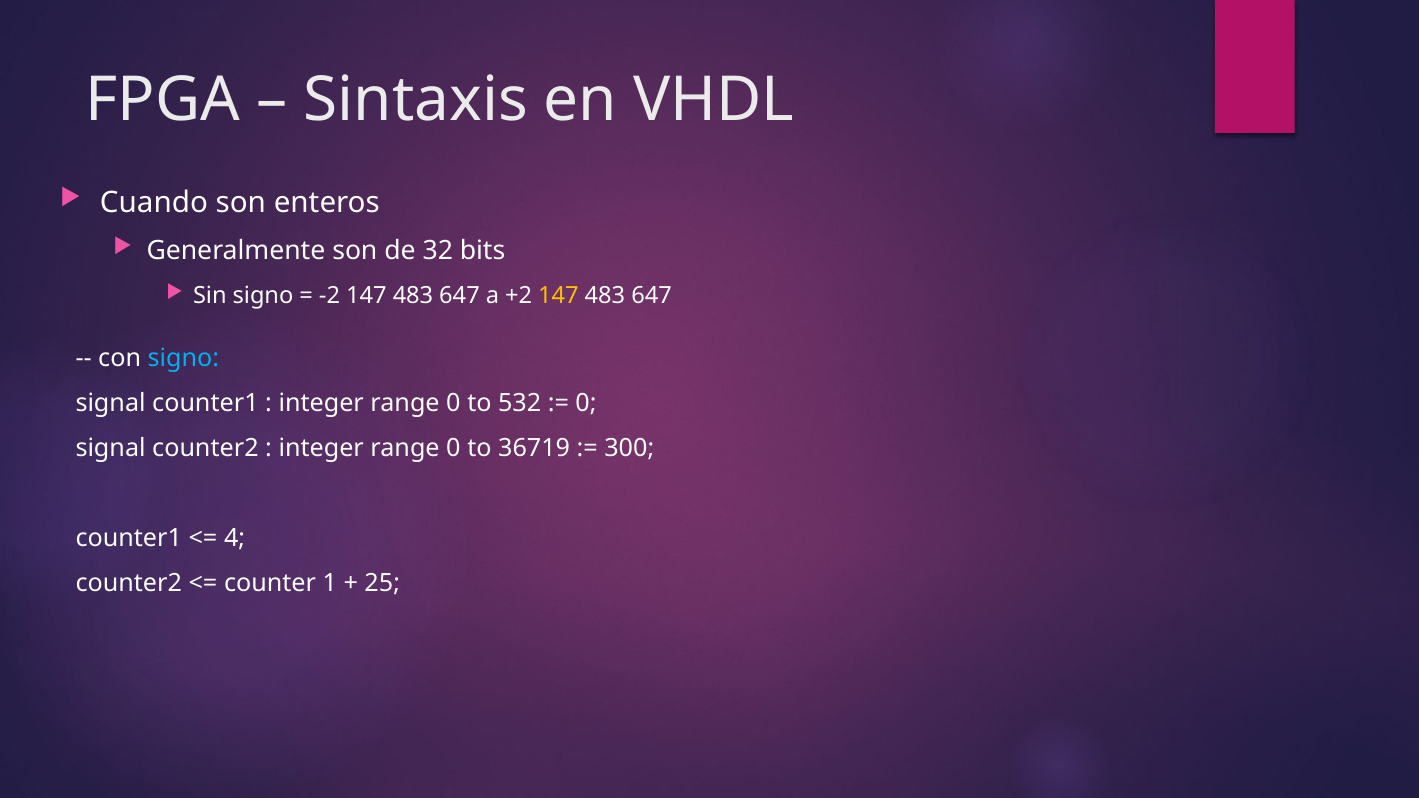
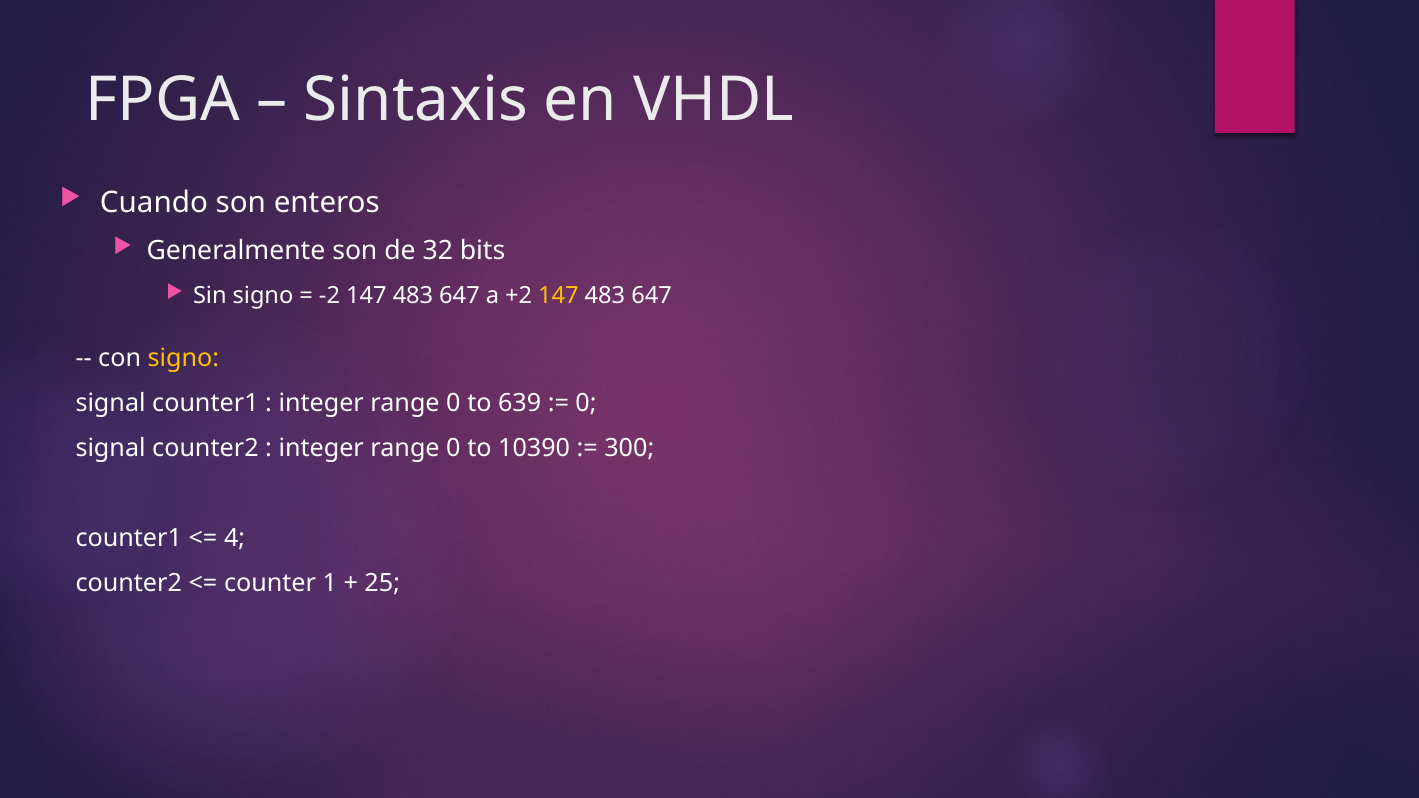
signo colour: light blue -> yellow (183, 358)
532: 532 -> 639 (520, 403)
36719: 36719 -> 10390 (534, 448)
